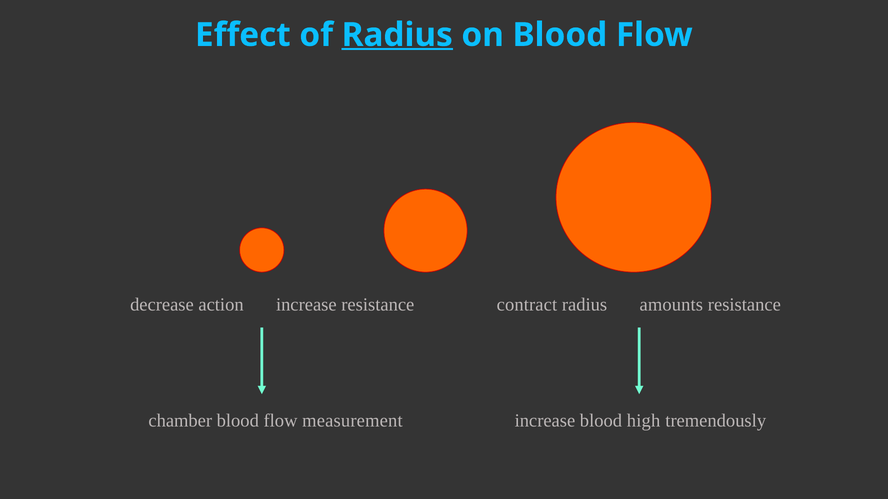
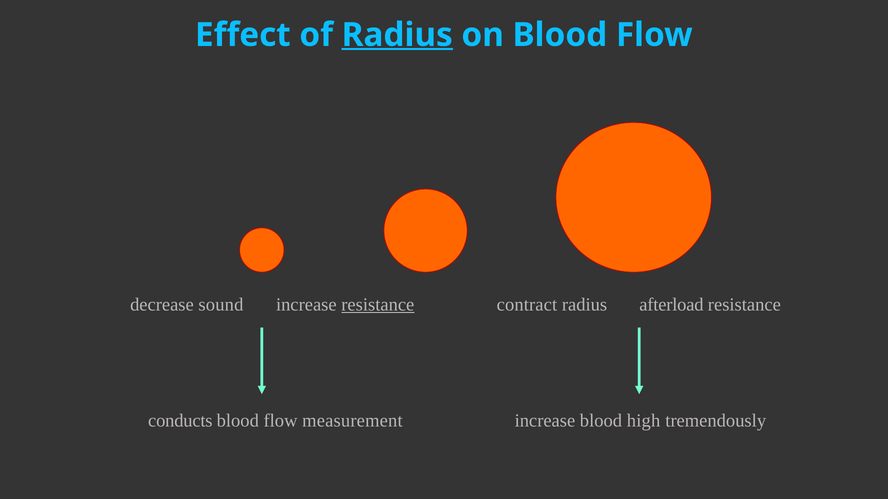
action: action -> sound (221, 305)
resistance underline: none -> present (378, 305)
amounts: amounts -> afterload (671, 305)
chamber: chamber -> conducts (180, 421)
